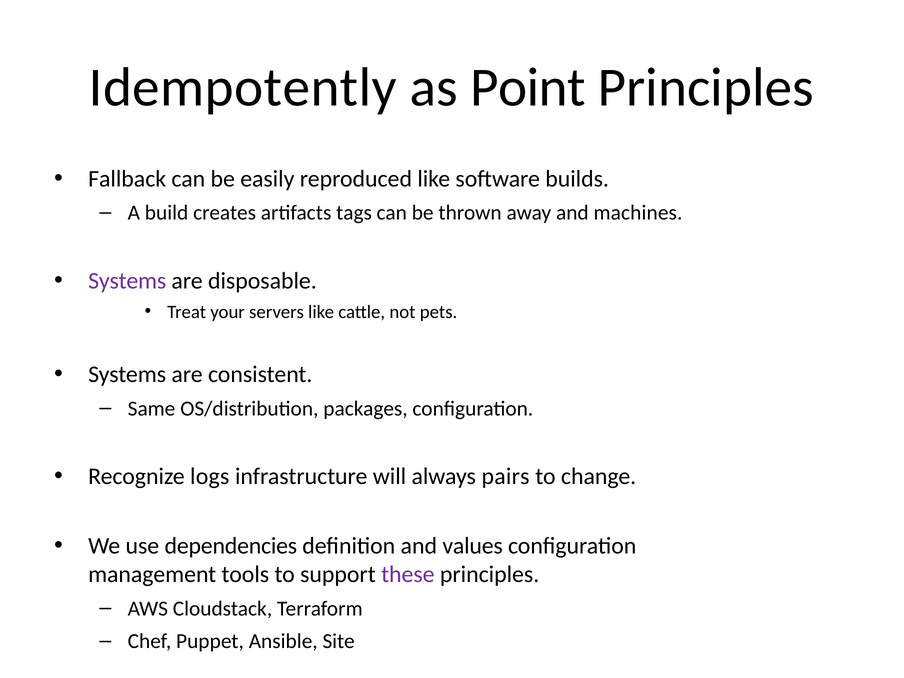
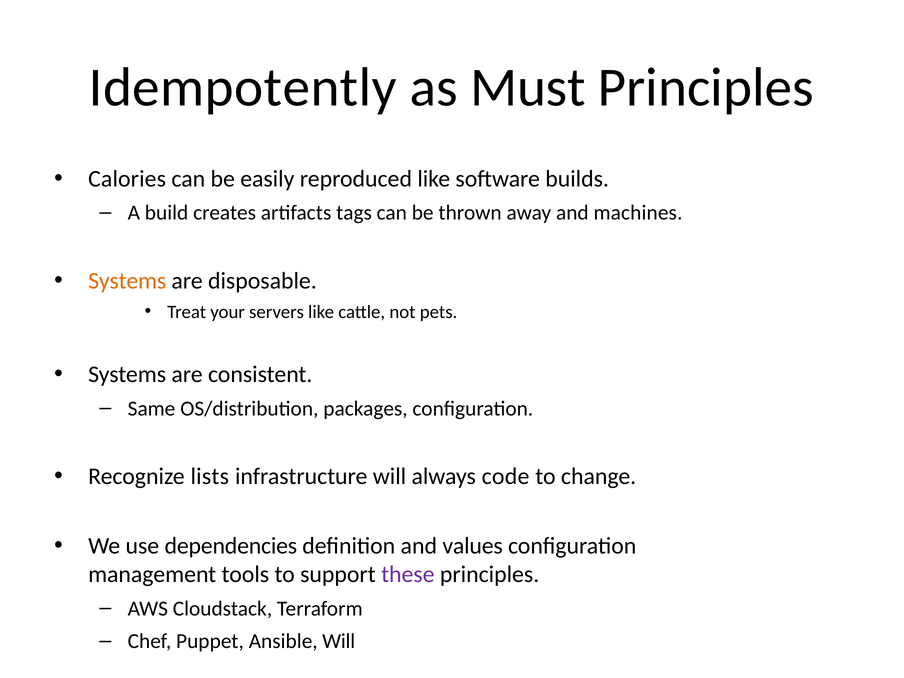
Point: Point -> Must (528, 88)
Fallback: Fallback -> Calories (127, 179)
Systems colour: purple -> orange (127, 281)
logs: logs -> lists (210, 477)
pairs: pairs -> code (506, 477)
Ansible Site: Site -> Will (339, 641)
